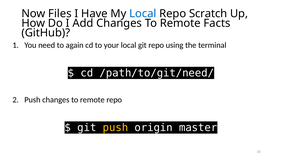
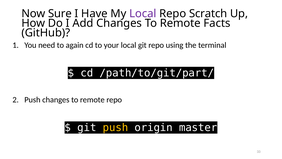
Files: Files -> Sure (60, 14)
Local colour: blue -> purple (143, 14)
/path/to/git/need/: /path/to/git/need/ -> /path/to/git/part/ (157, 73)
